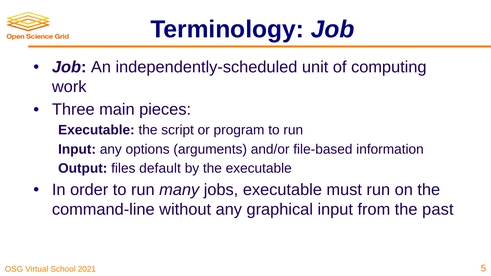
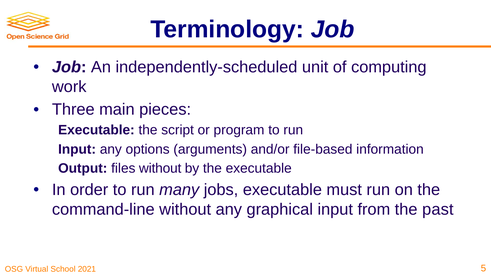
files default: default -> without (160, 168)
